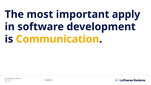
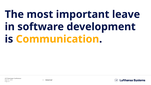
apply: apply -> leave (126, 14)
